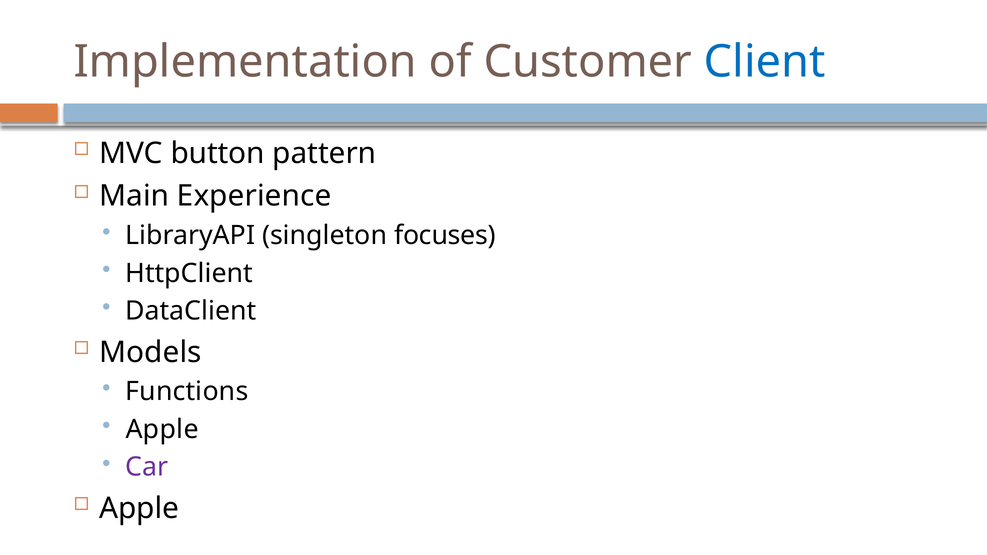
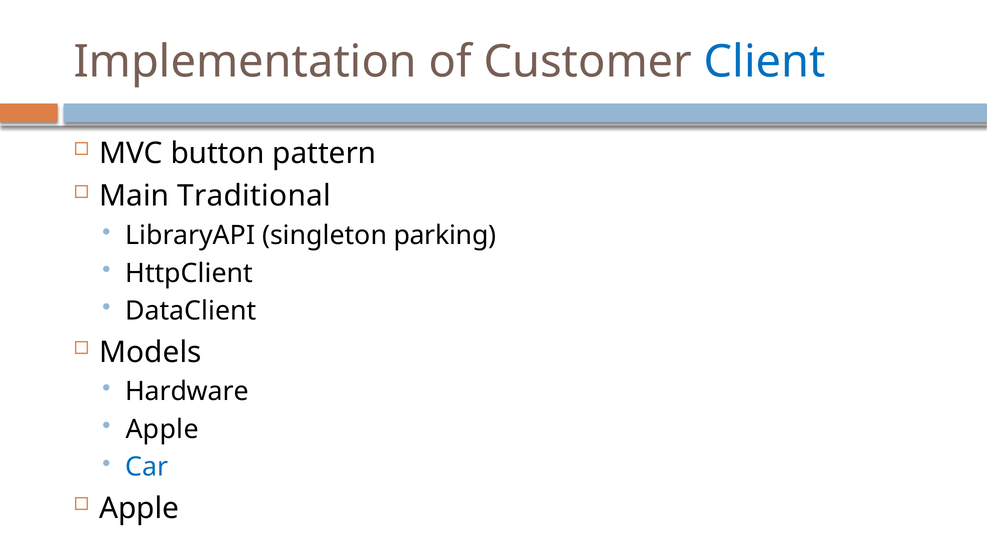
Experience: Experience -> Traditional (254, 196)
focuses: focuses -> parking (445, 236)
Functions: Functions -> Hardware (187, 392)
Car colour: purple -> blue (147, 467)
